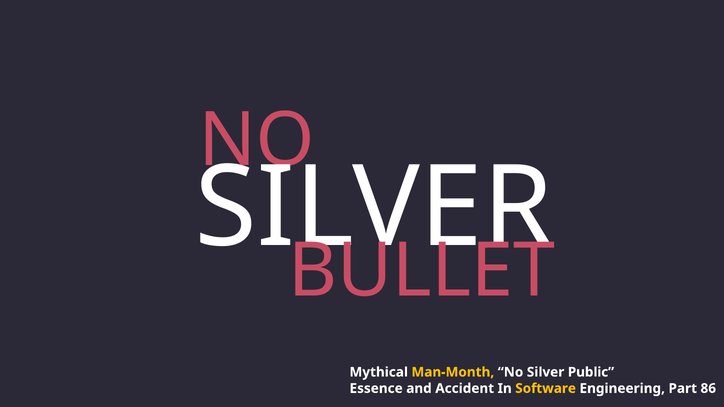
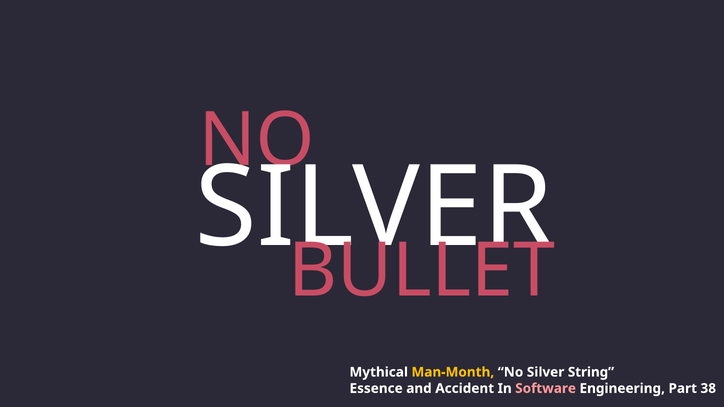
Public: Public -> String (591, 372)
Software colour: yellow -> pink (546, 389)
86: 86 -> 38 (708, 389)
